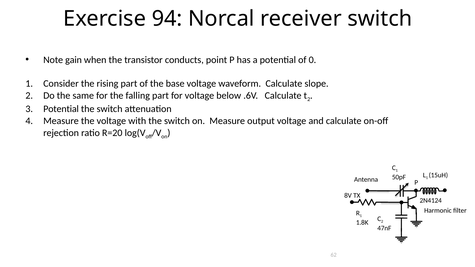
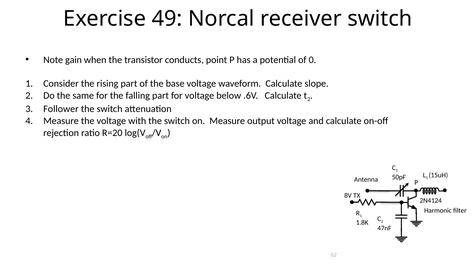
94: 94 -> 49 (167, 19)
Potential: Potential -> Follower (61, 109)
